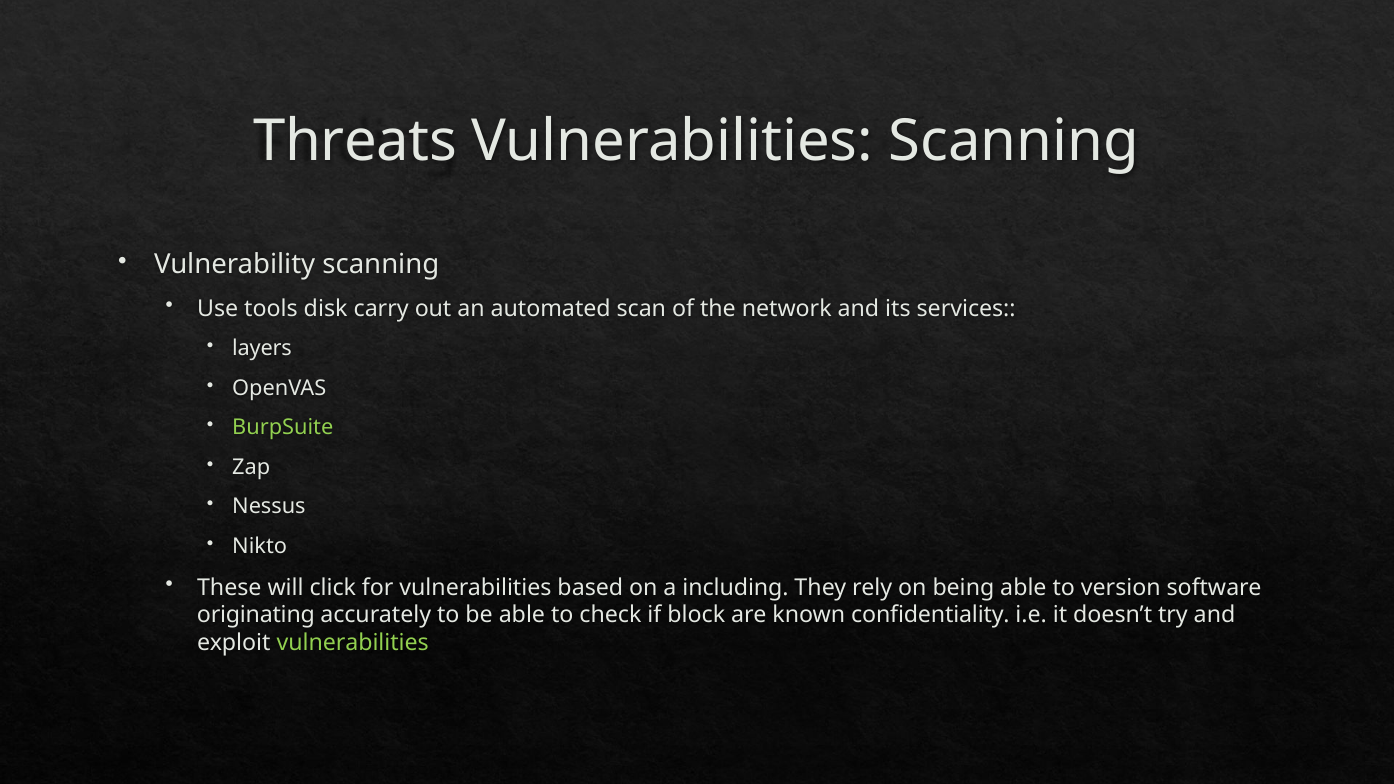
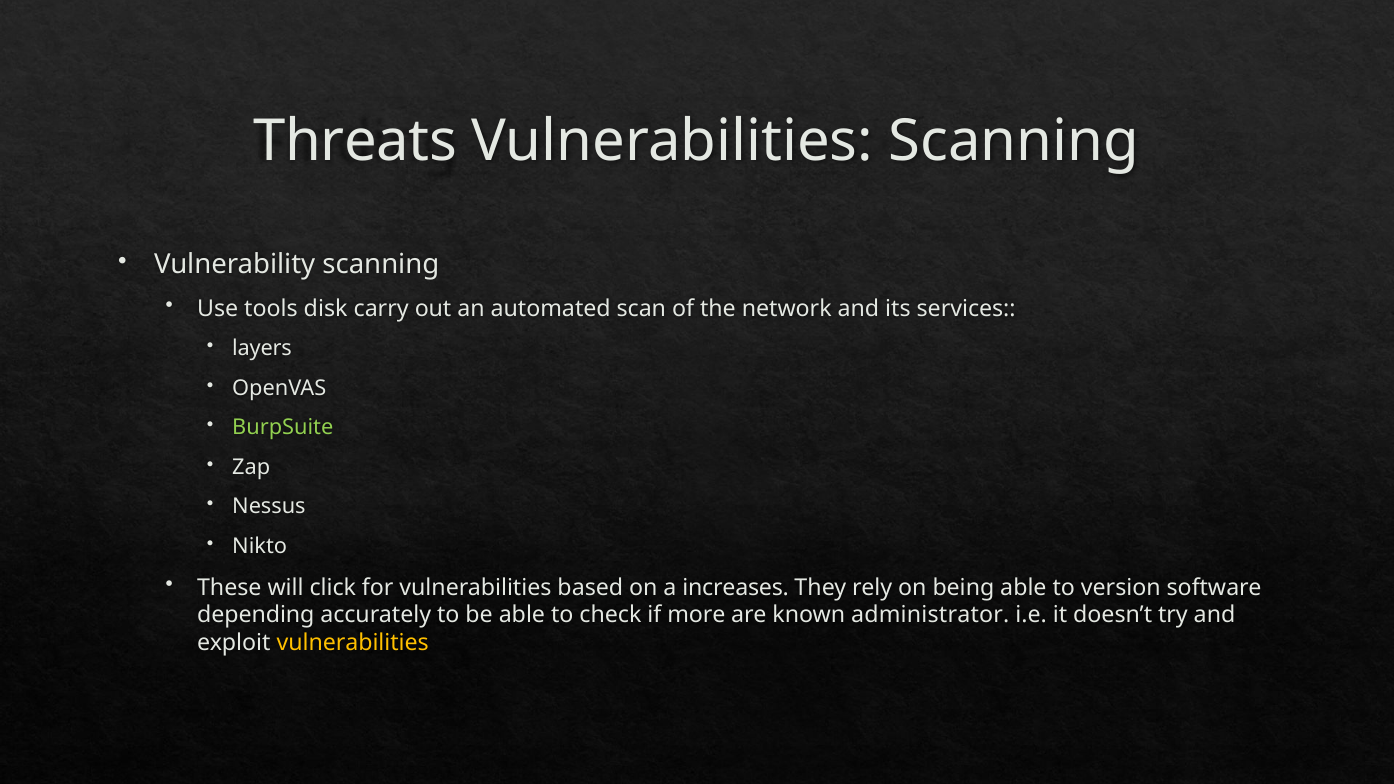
including: including -> increases (736, 587)
originating: originating -> depending (256, 615)
block: block -> more (696, 615)
confidentiality: confidentiality -> administrator (930, 615)
vulnerabilities colour: light green -> yellow (353, 643)
